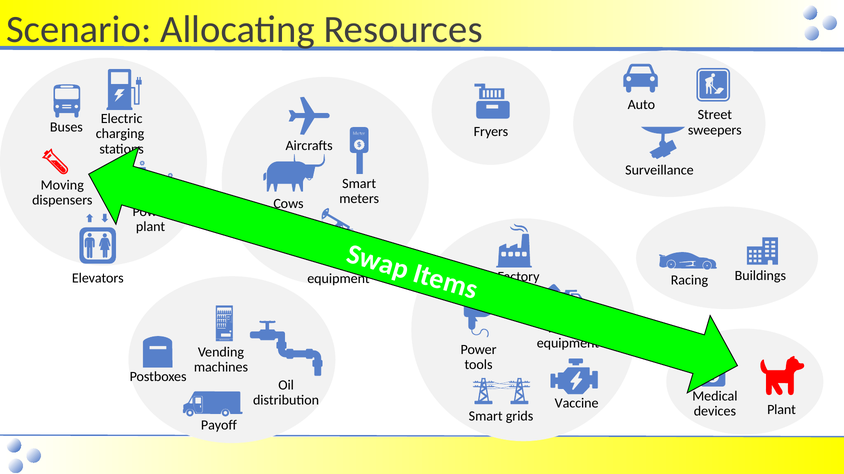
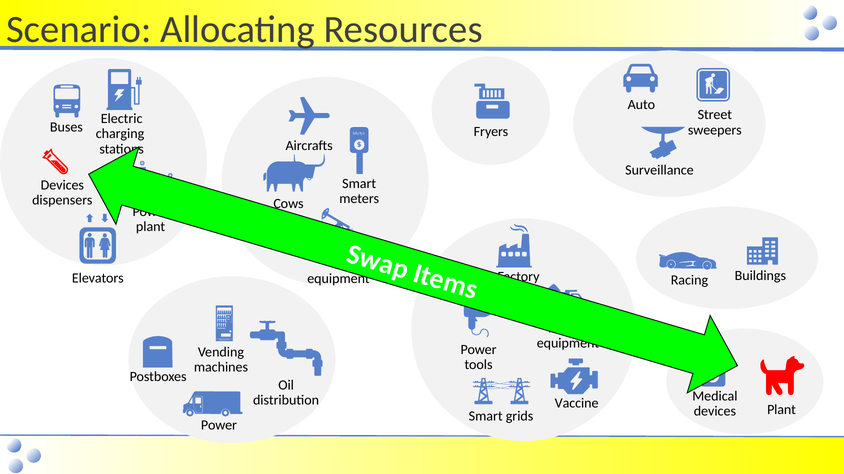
Moving: Moving -> Devices (62, 185)
Payoff: Payoff -> Power (219, 426)
